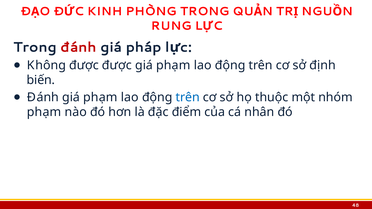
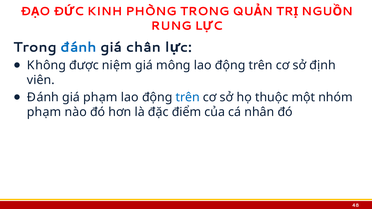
đánh colour: red -> blue (79, 47)
pháp: pháp -> chân (144, 47)
được được: được -> niệm (117, 65)
phạm: phạm -> mông (173, 65)
biến: biến -> viên (41, 80)
